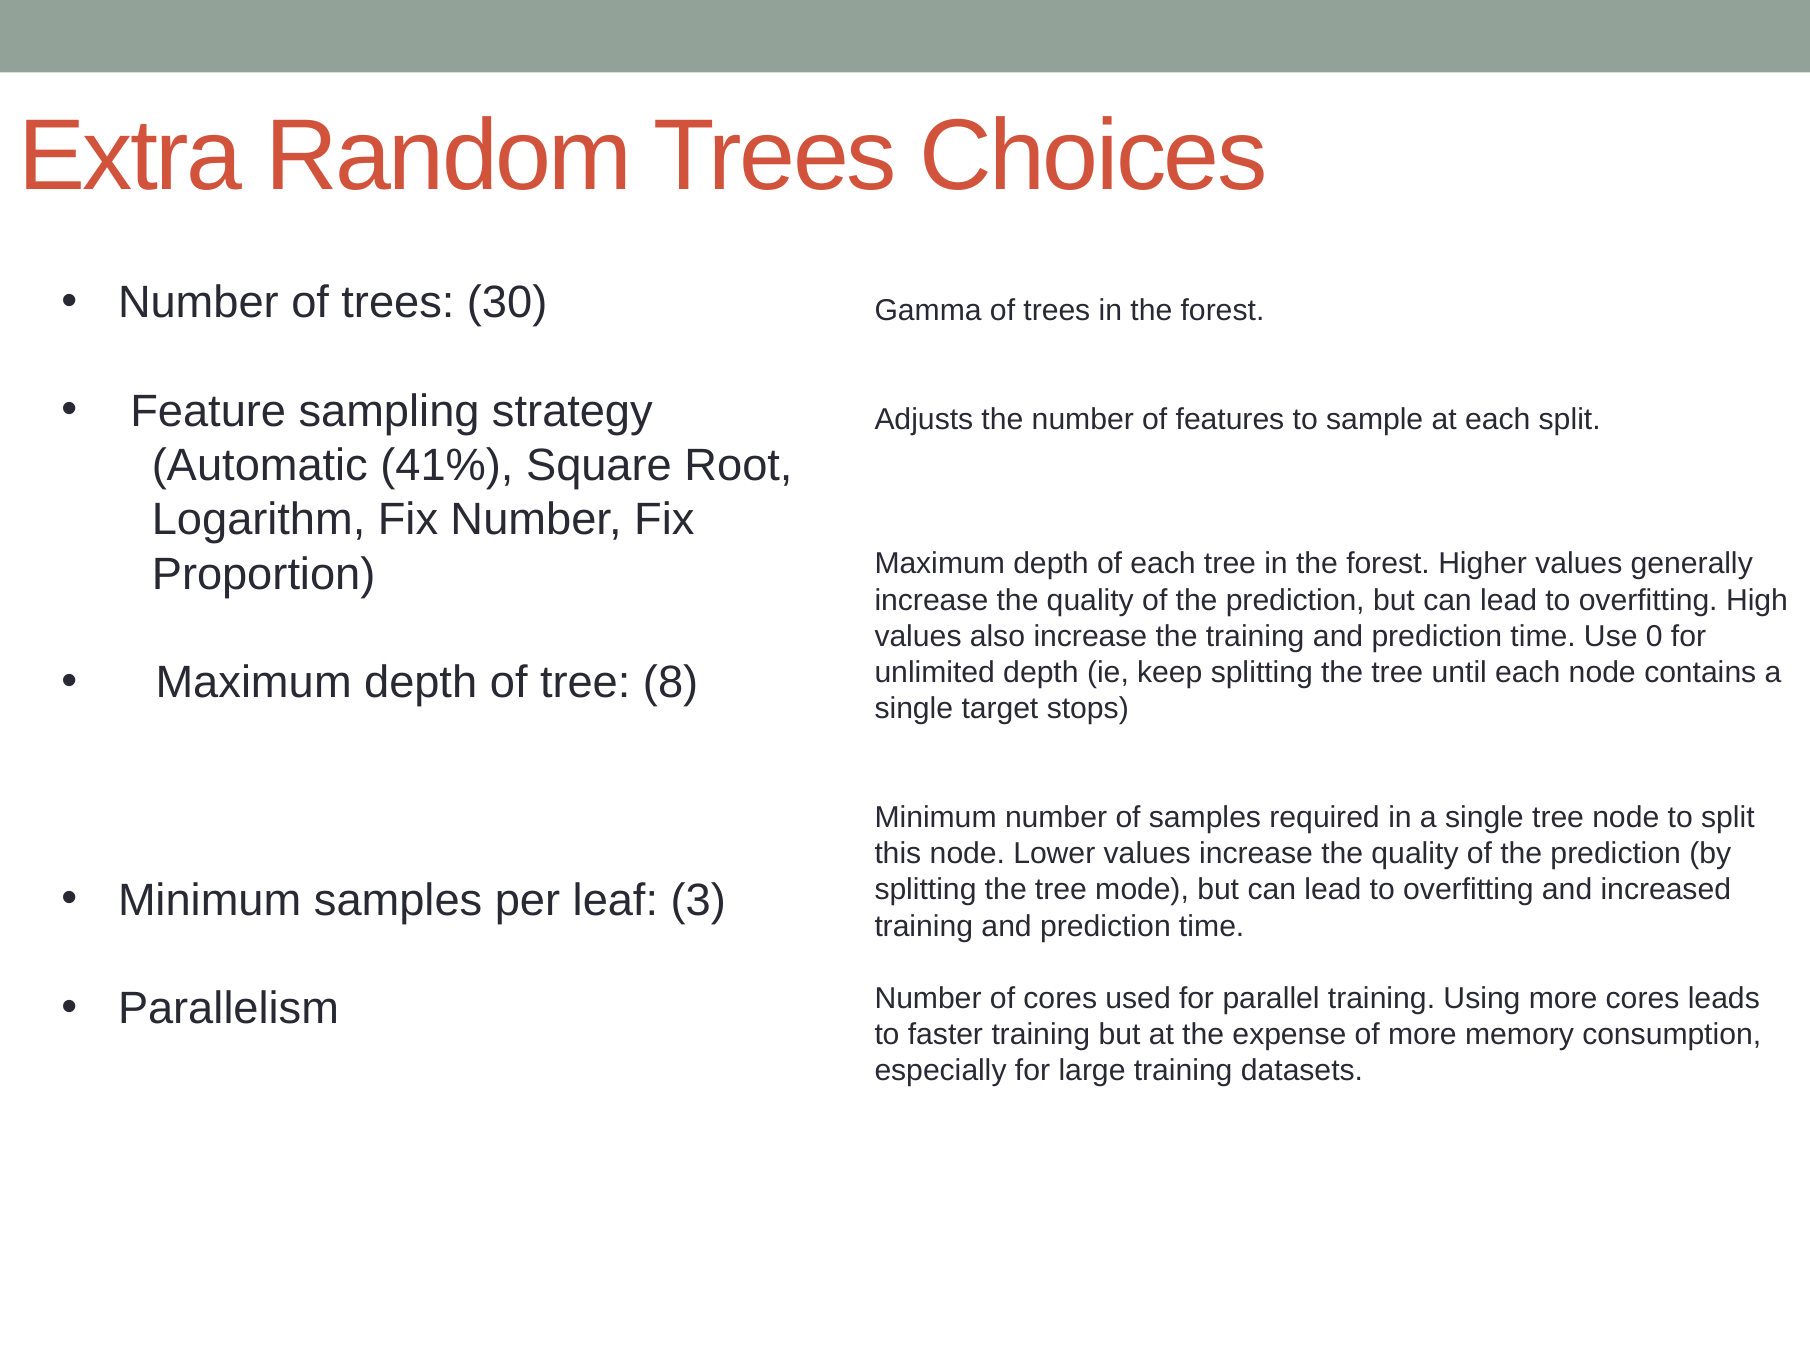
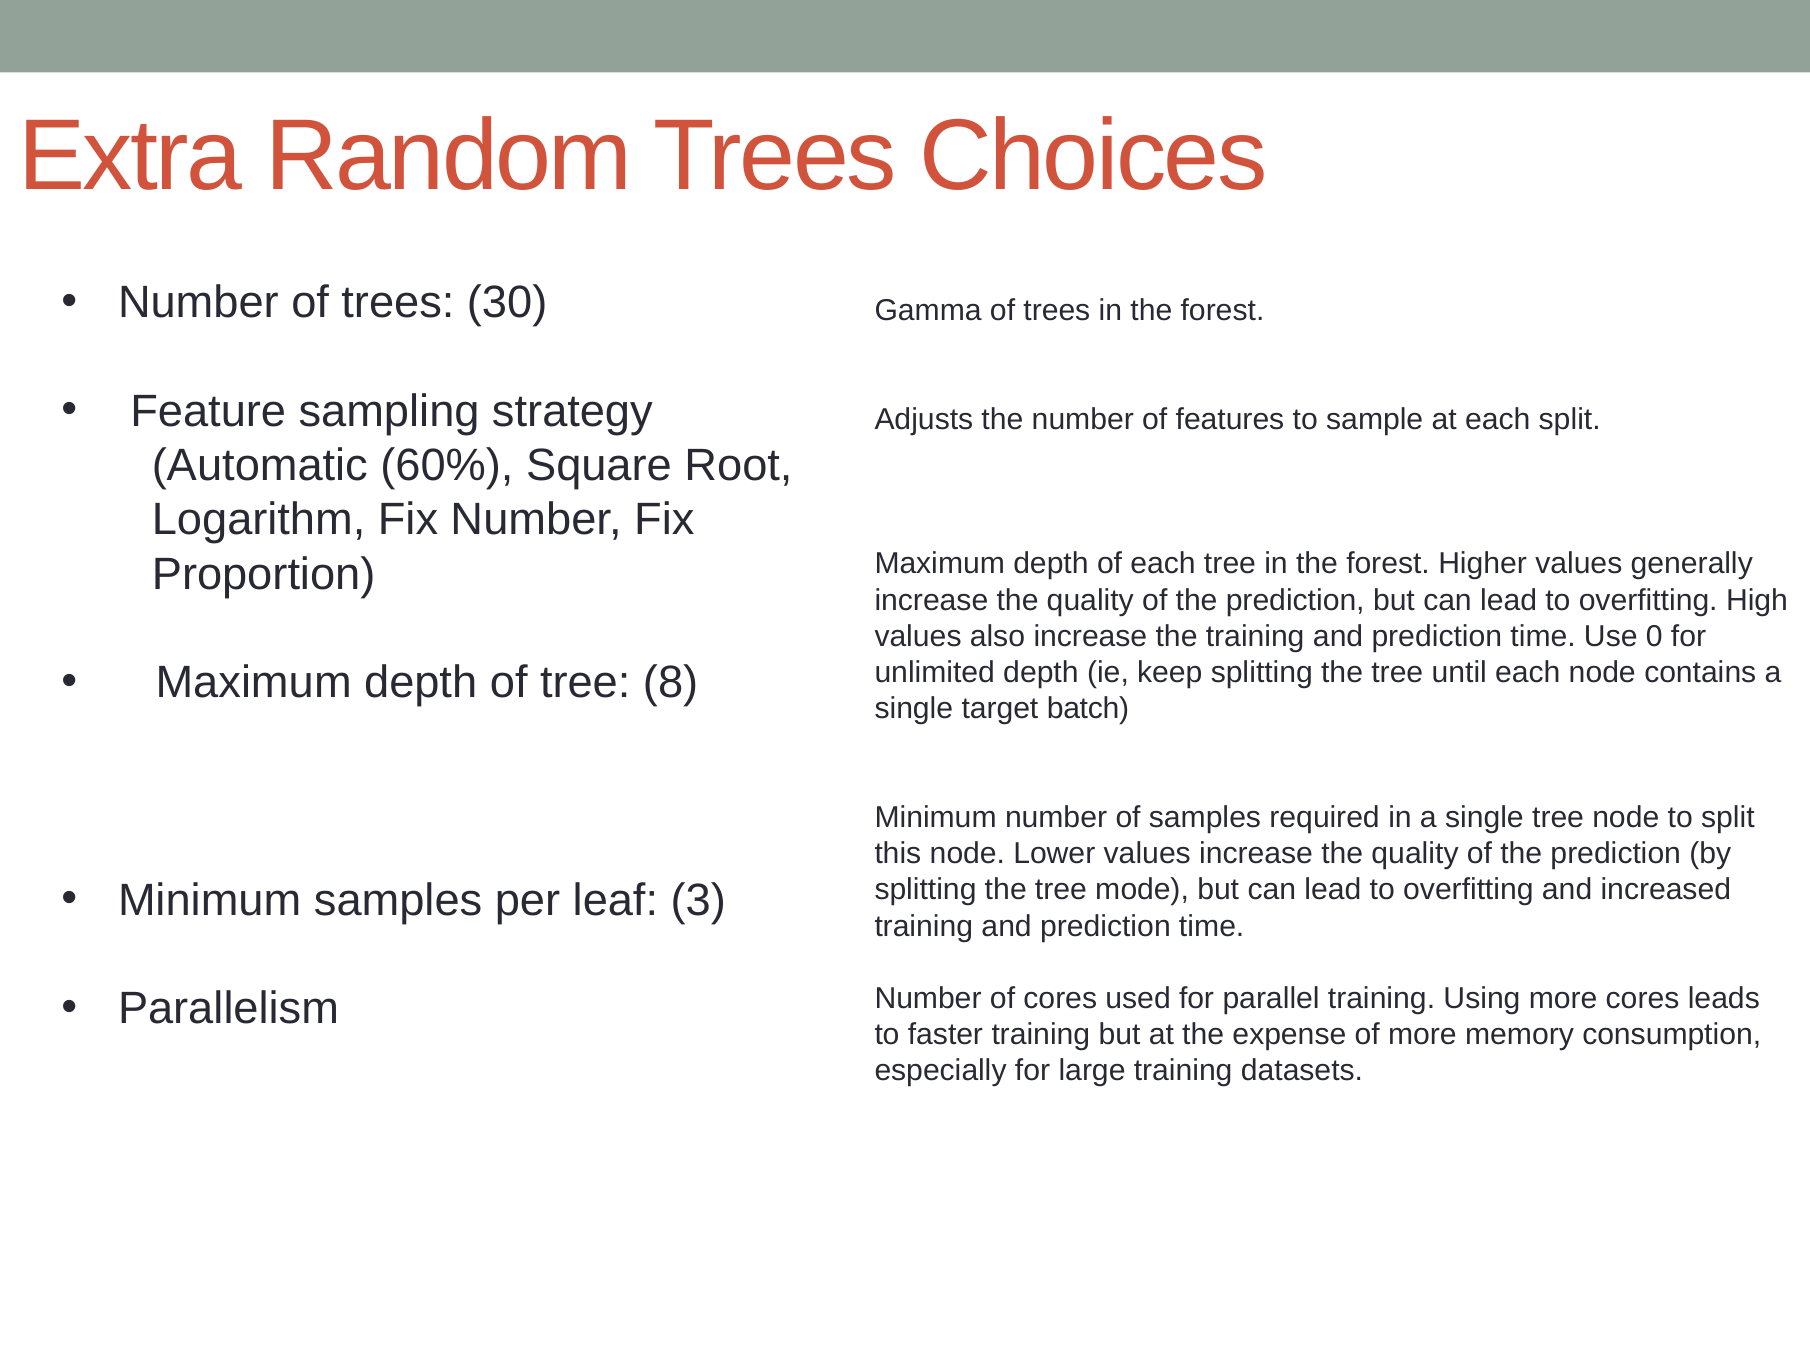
41%: 41% -> 60% (447, 465)
stops: stops -> batch (1088, 709)
